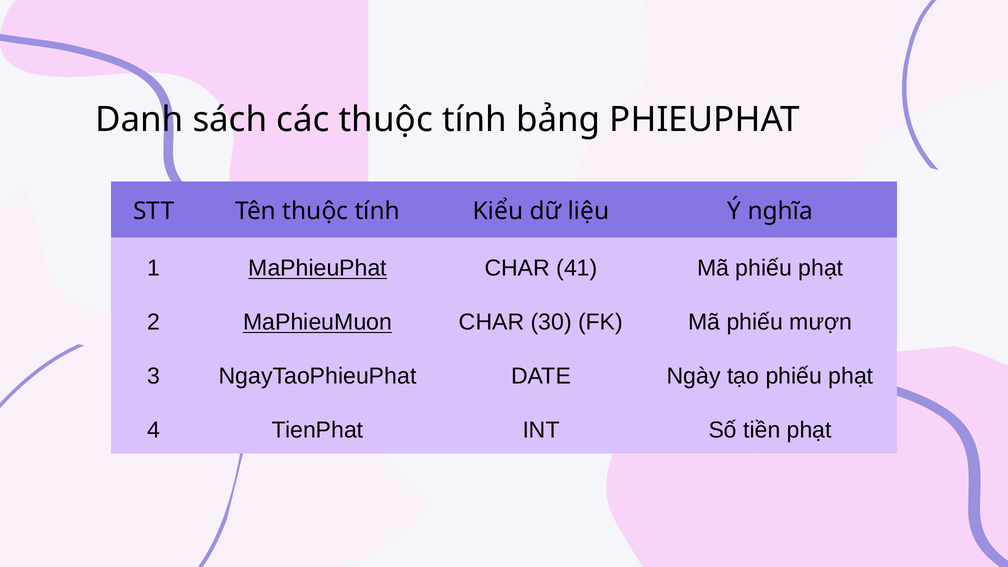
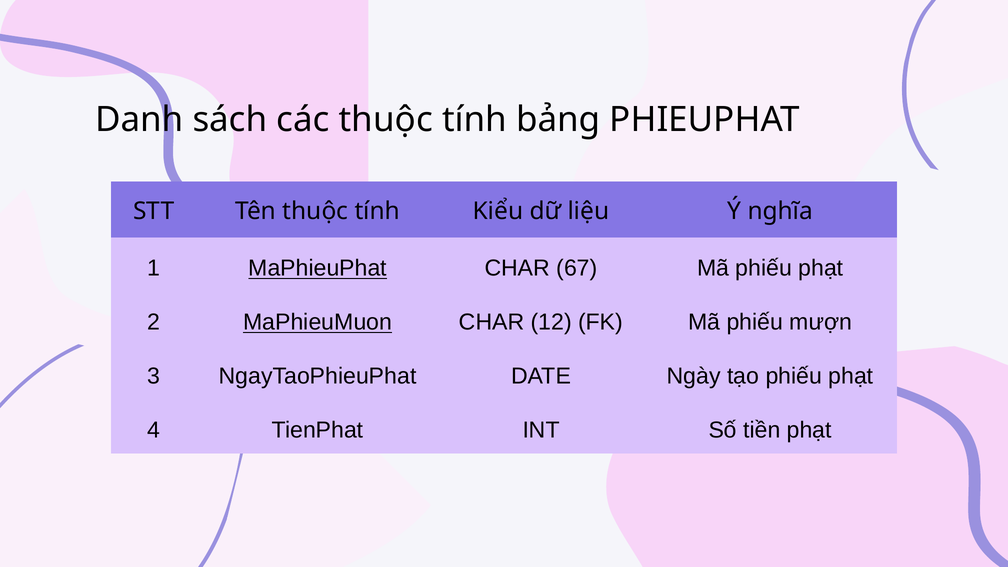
41: 41 -> 67 (577, 268)
30: 30 -> 12 (551, 322)
